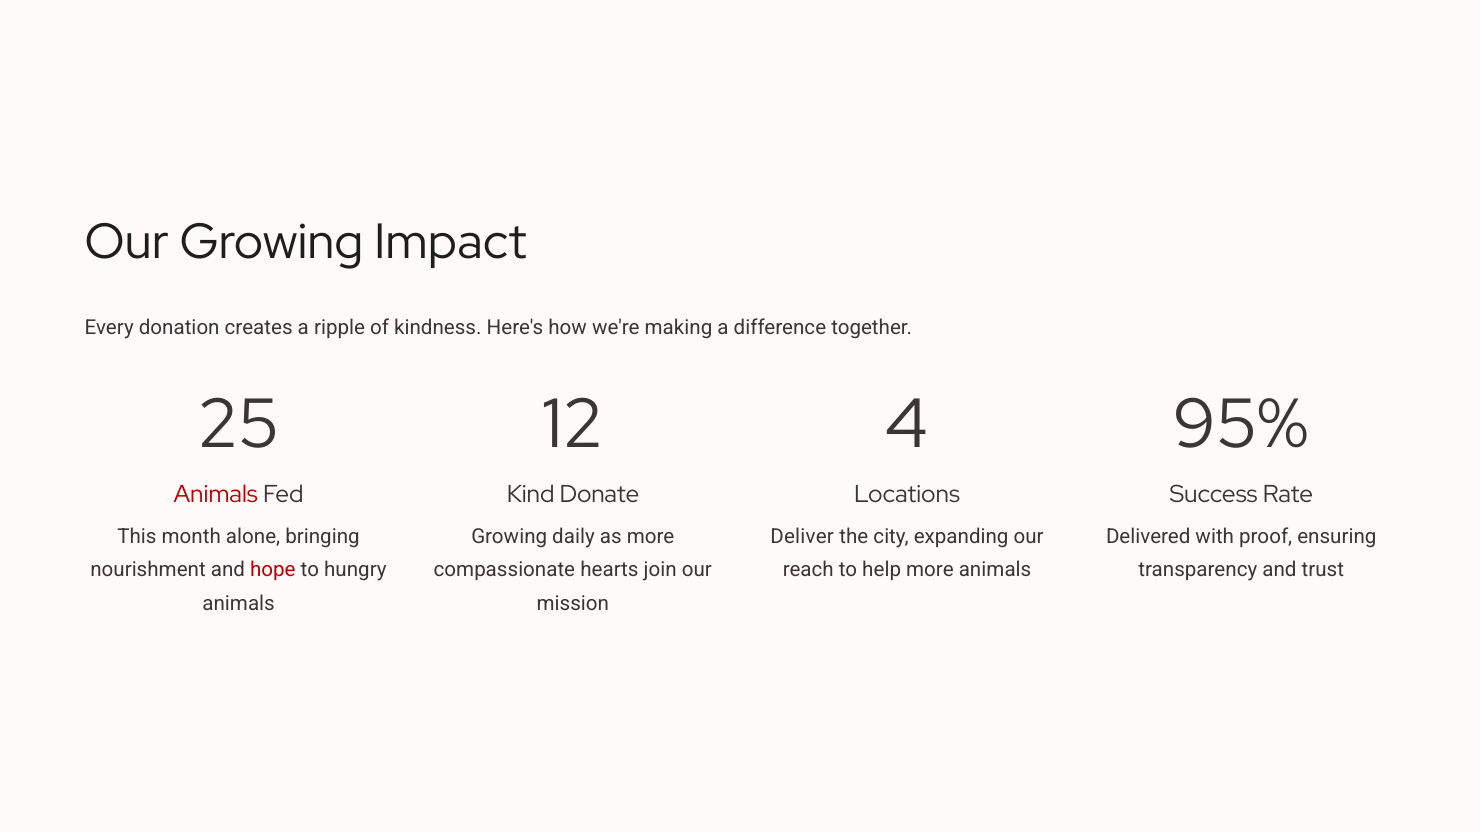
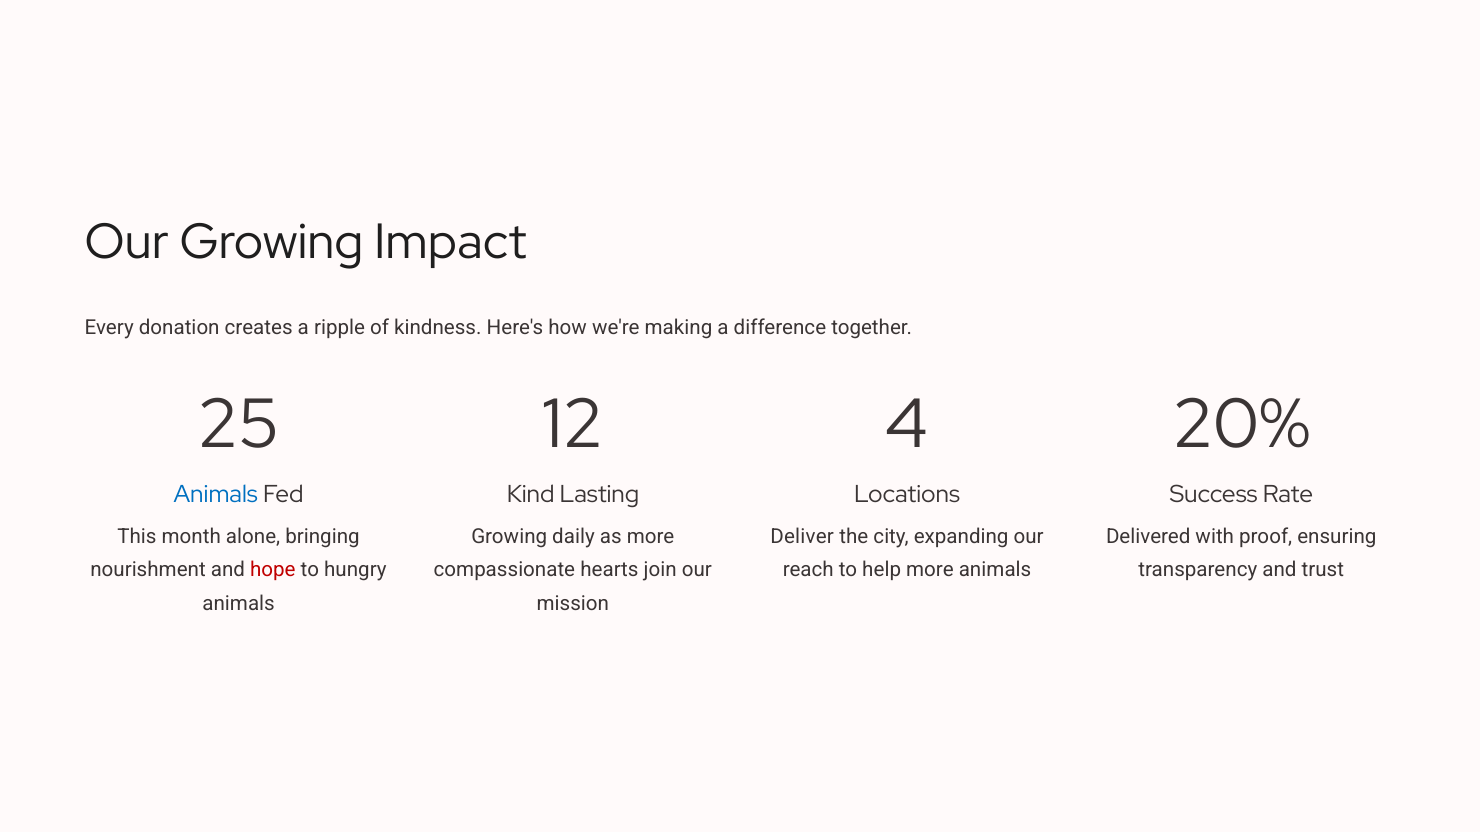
95%: 95% -> 20% (1242, 424)
Animals colour: red -> blue (216, 495)
Donate: Donate -> Lasting (599, 495)
